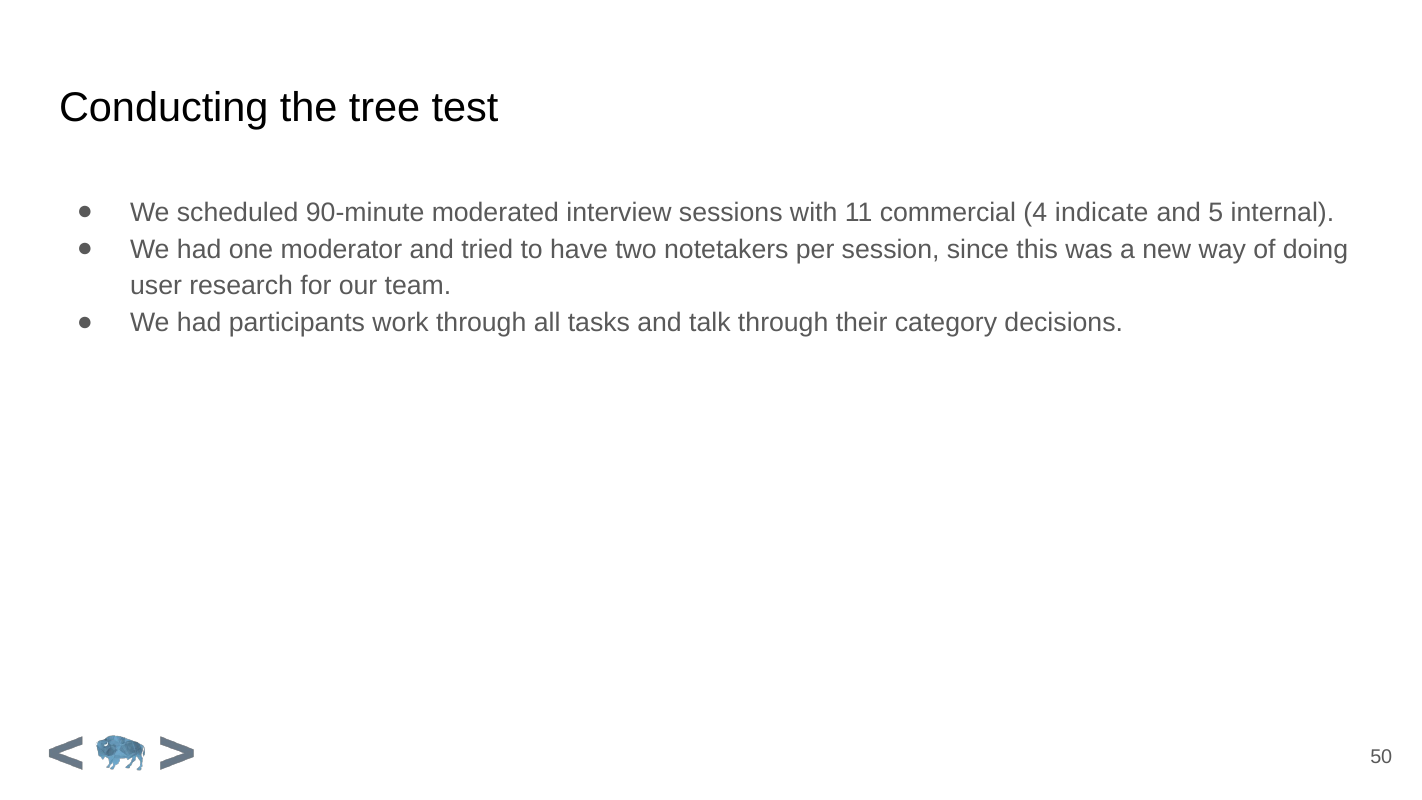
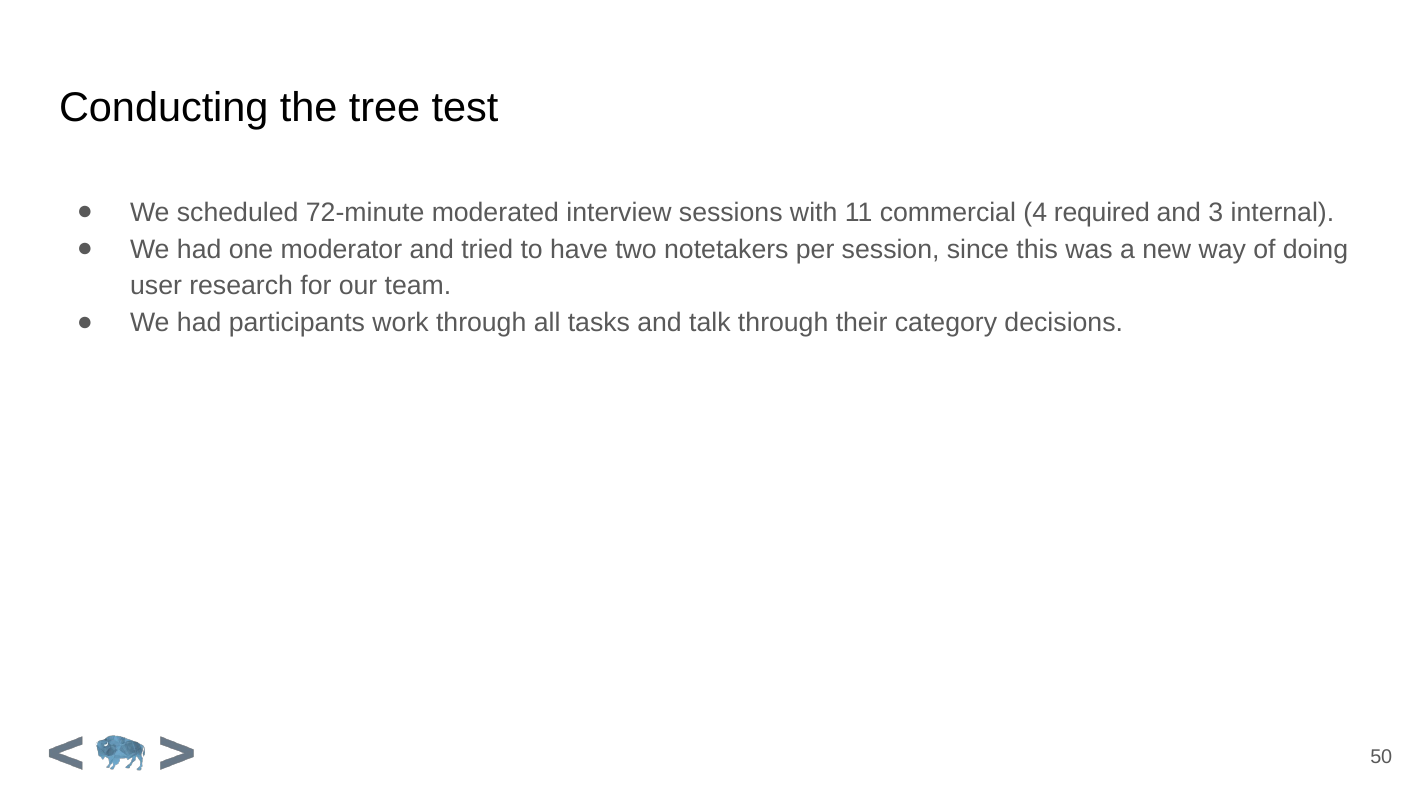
90-minute: 90-minute -> 72-minute (365, 213)
indicate: indicate -> required (1102, 213)
5: 5 -> 3 (1216, 213)
